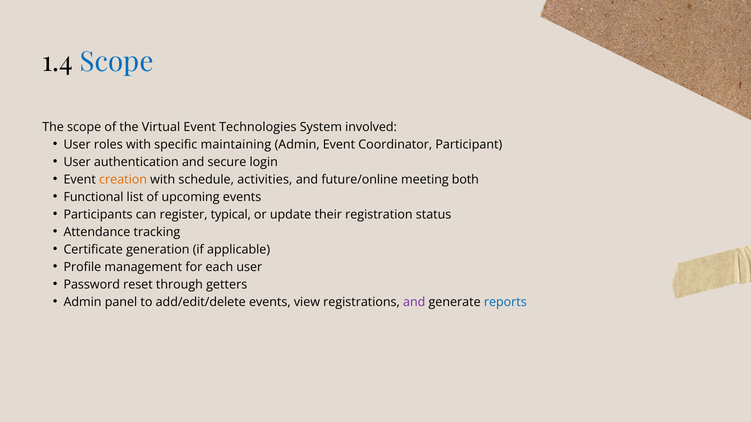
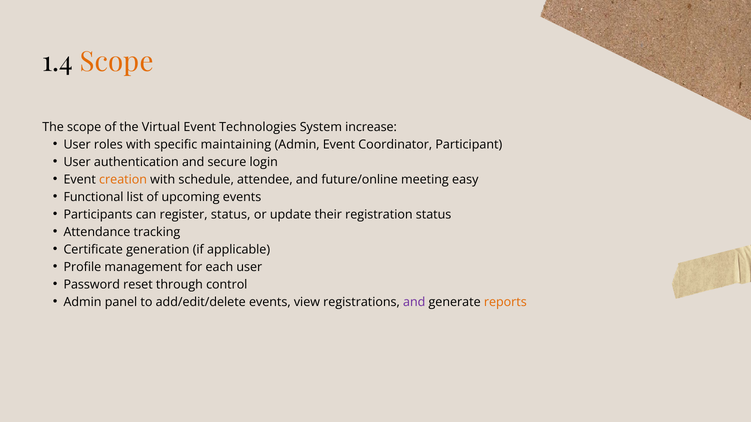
Scope colour: blue -> orange (117, 62)
involved: involved -> increase (371, 127)
activities: activities -> attendee (265, 180)
both: both -> easy (465, 180)
register typical: typical -> status (231, 215)
getters: getters -> control (227, 285)
reports colour: blue -> orange (505, 302)
